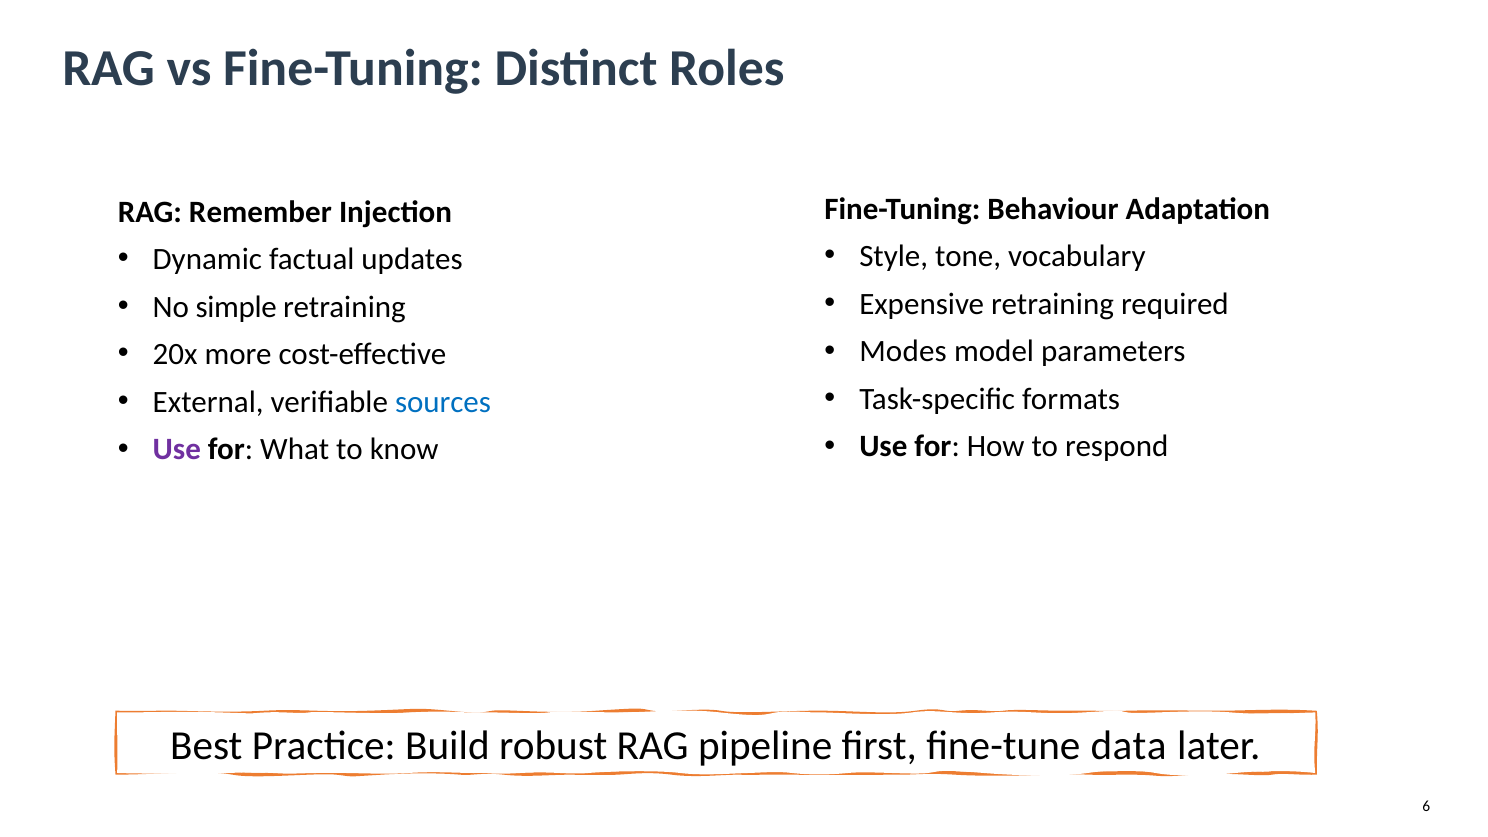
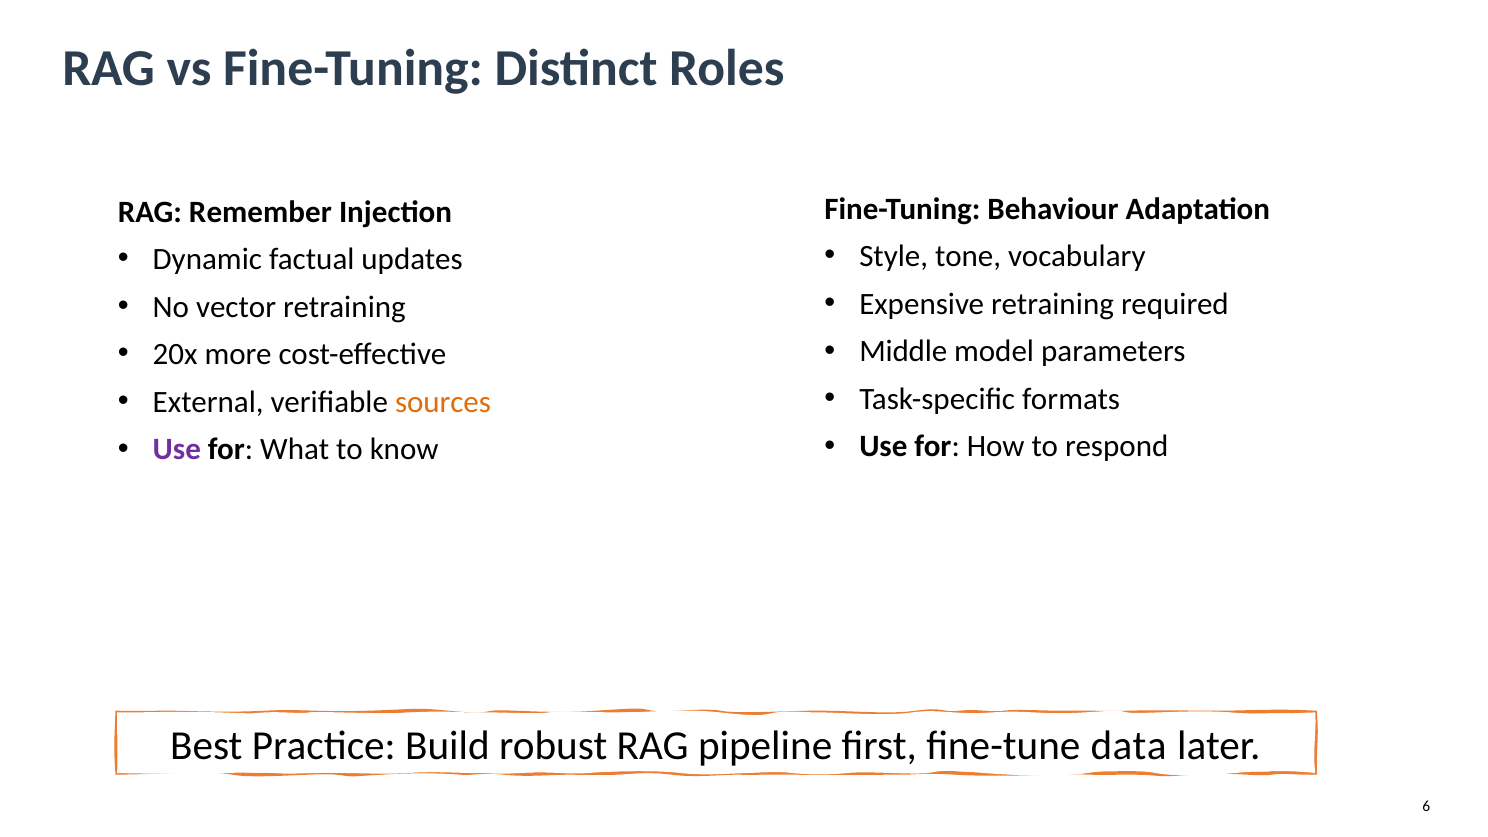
simple: simple -> vector (236, 307)
Modes: Modes -> Middle (903, 352)
sources colour: blue -> orange (443, 402)
